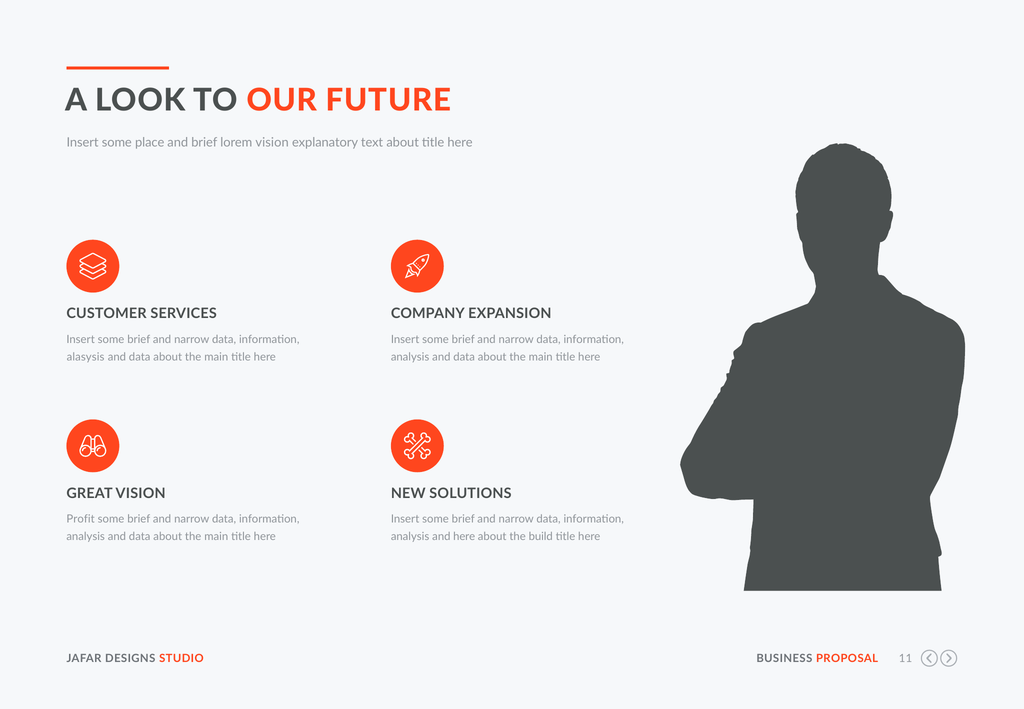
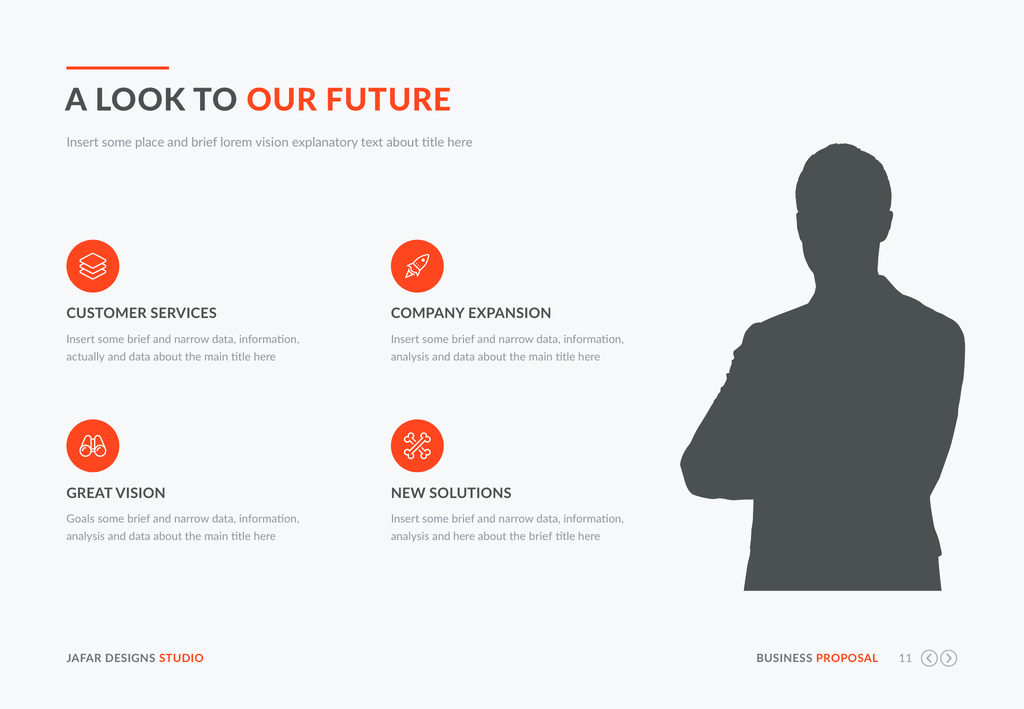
alasysis: alasysis -> actually (86, 357)
Profit: Profit -> Goals (81, 519)
the build: build -> brief (541, 537)
